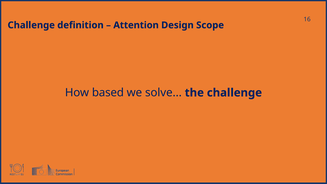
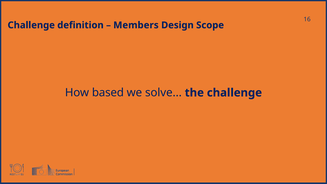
Attention: Attention -> Members (136, 25)
